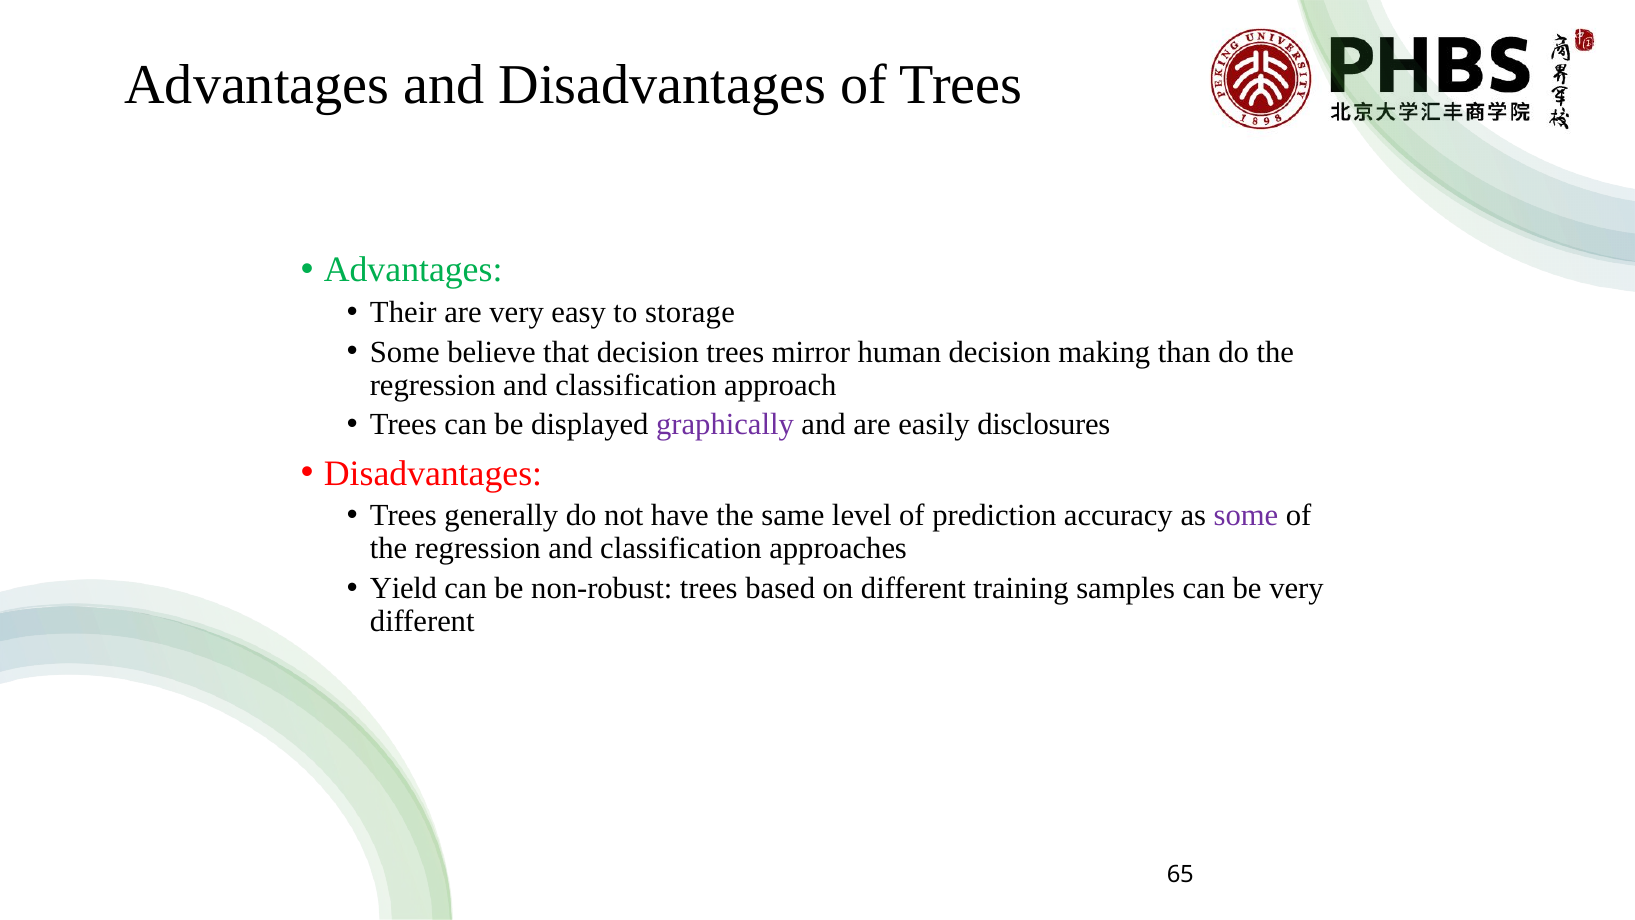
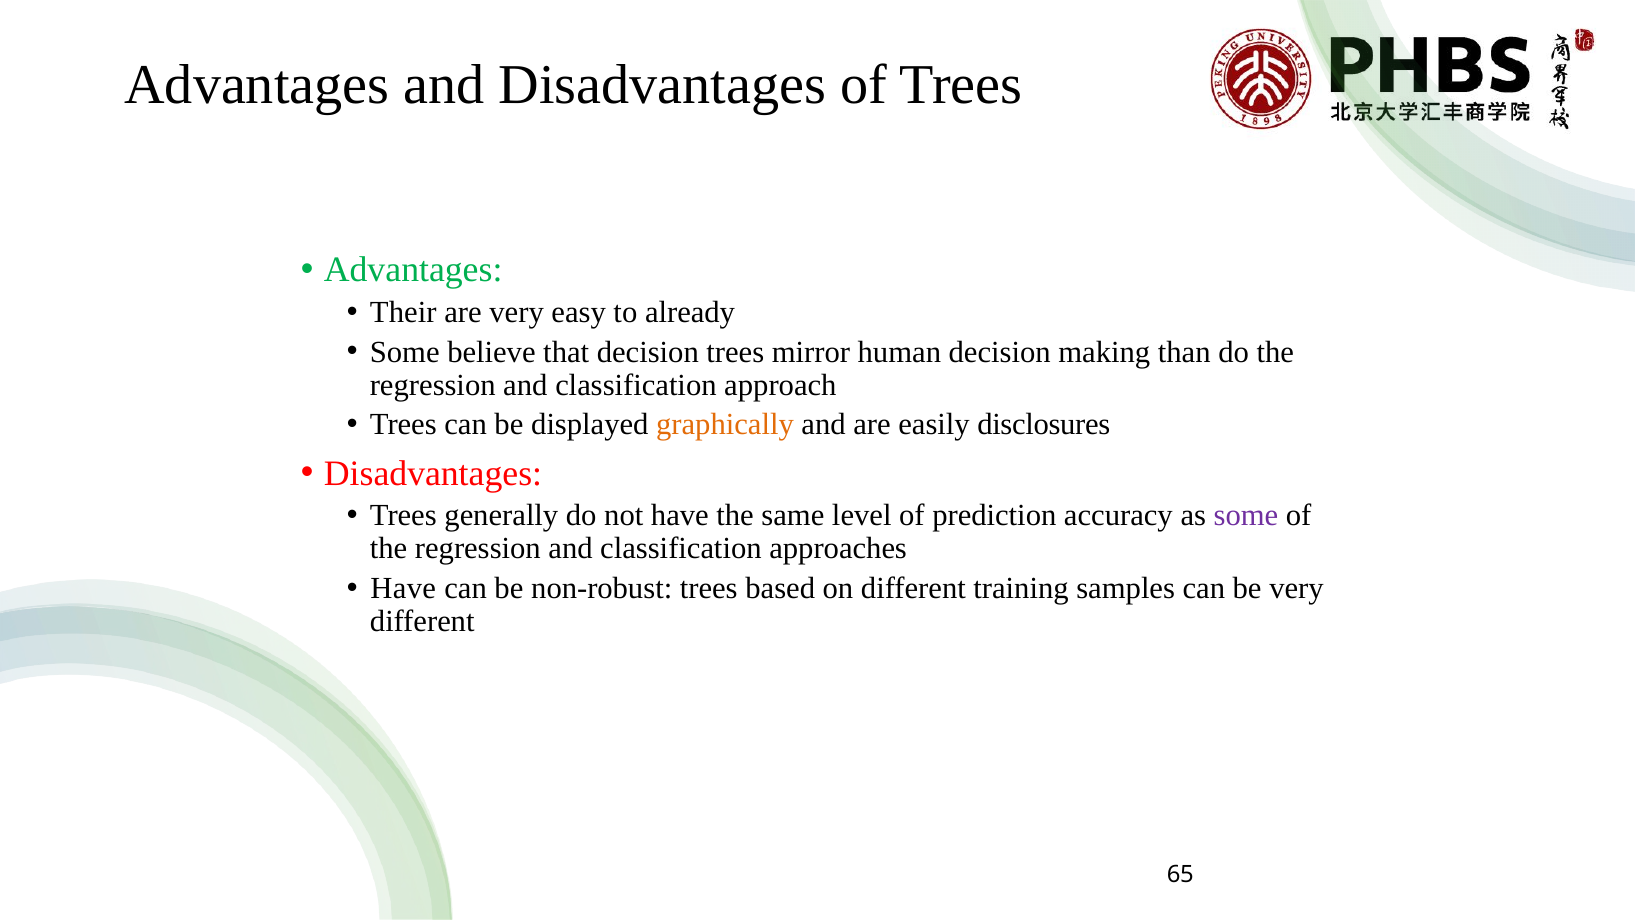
storage: storage -> already (690, 312)
graphically colour: purple -> orange (725, 424)
Yield: Yield -> Have (403, 588)
